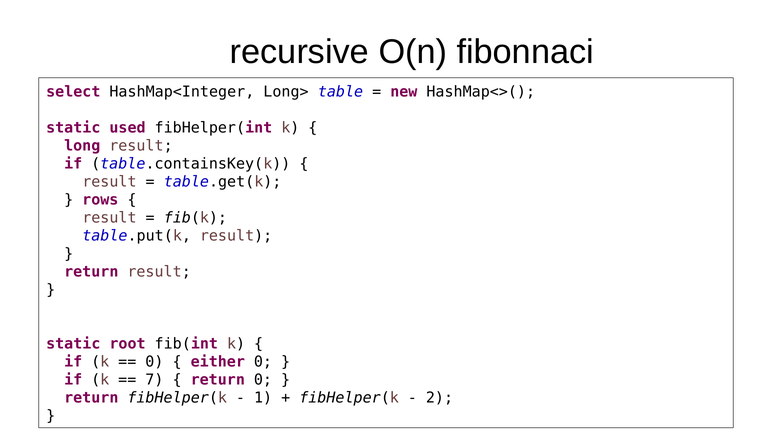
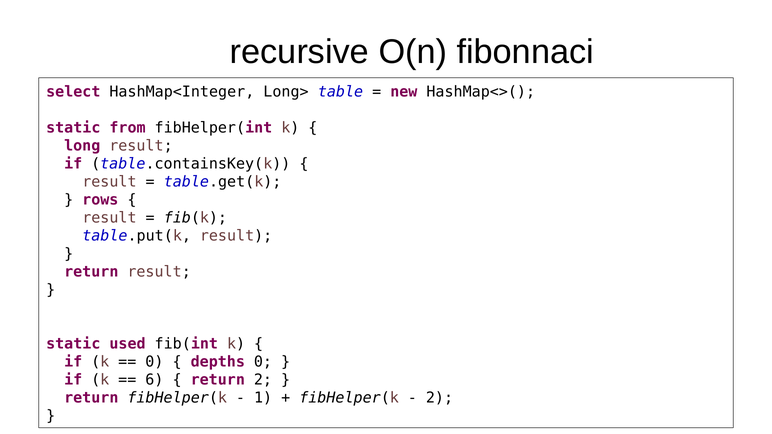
used: used -> from (128, 128)
root: root -> used (128, 344)
either: either -> depths (218, 362)
7: 7 -> 6 (154, 380)
return 0: 0 -> 2 (263, 380)
